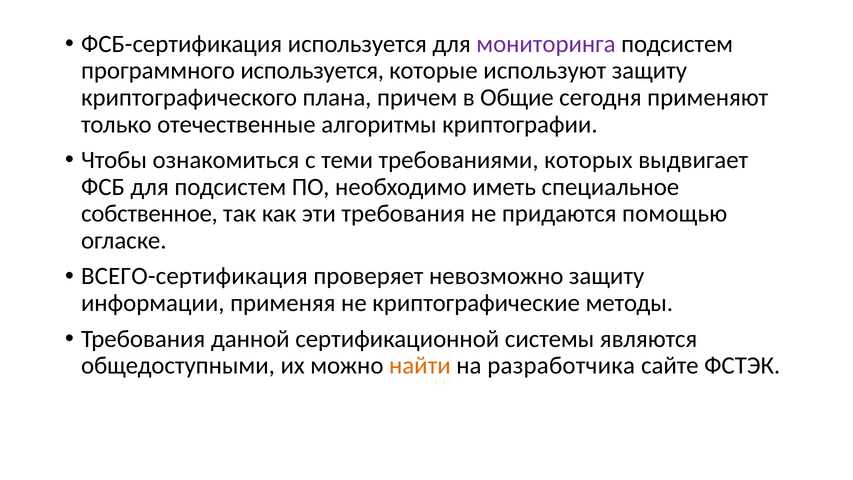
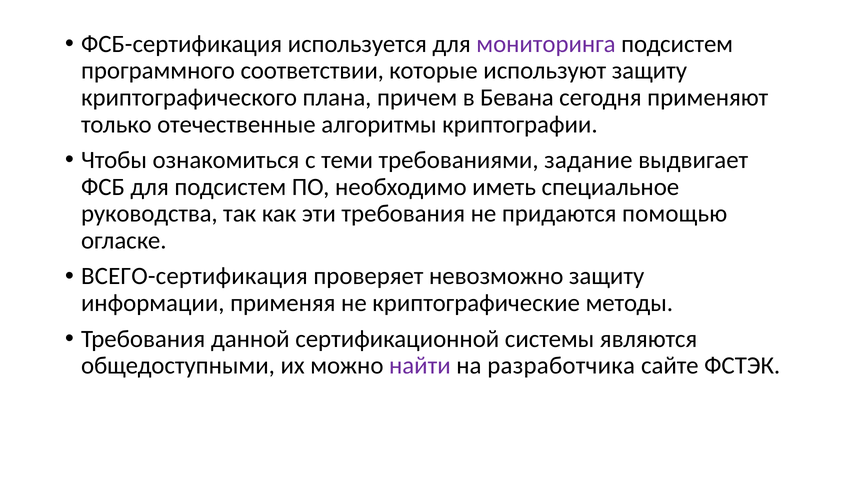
программного используется: используется -> соответствии (312, 71)
Общие: Общие -> Бевана (517, 97)
которых: которых -> задание (588, 160)
собственное: собственное -> руководства (149, 214)
найти colour: orange -> purple (420, 366)
